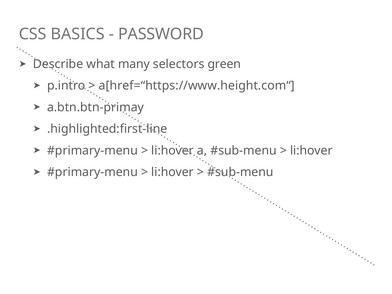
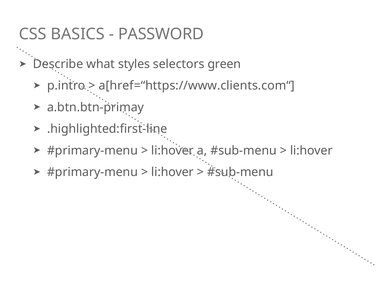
many: many -> styles (134, 64)
a[href=“https://www.height.com“: a[href=“https://www.height.com“ -> a[href=“https://www.clients.com“ (197, 86)
